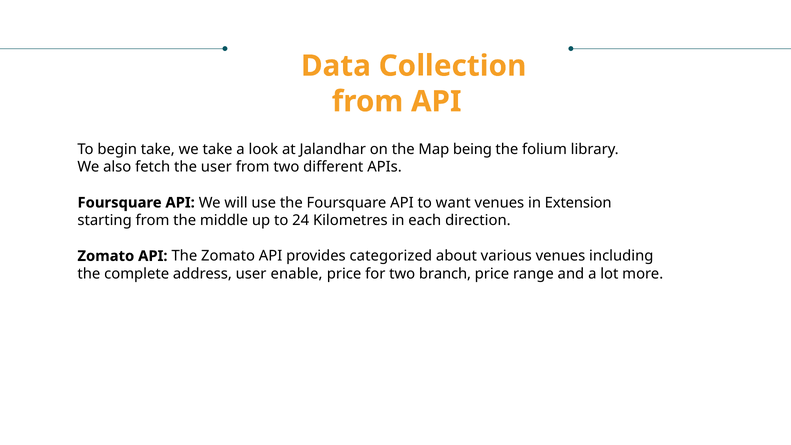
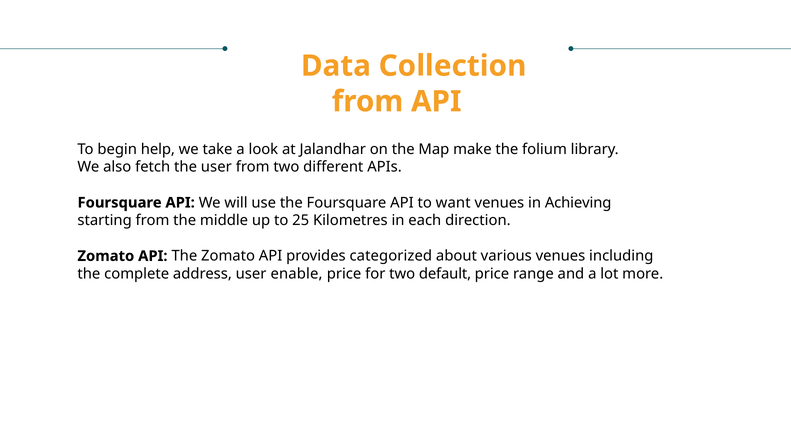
begin take: take -> help (158, 149)
being: being -> make (472, 149)
Extension: Extension -> Achieving (578, 203)
24: 24 -> 25 (301, 220)
branch: branch -> default (445, 274)
